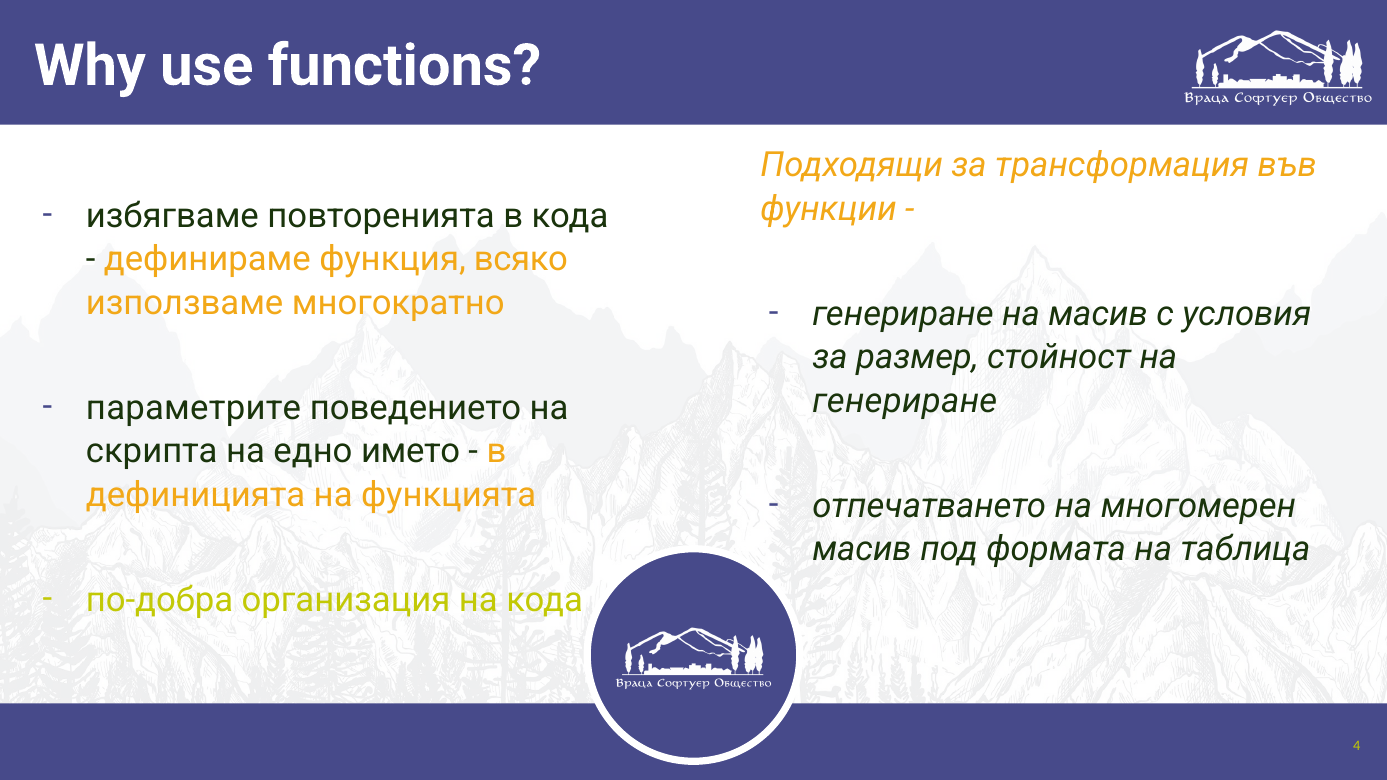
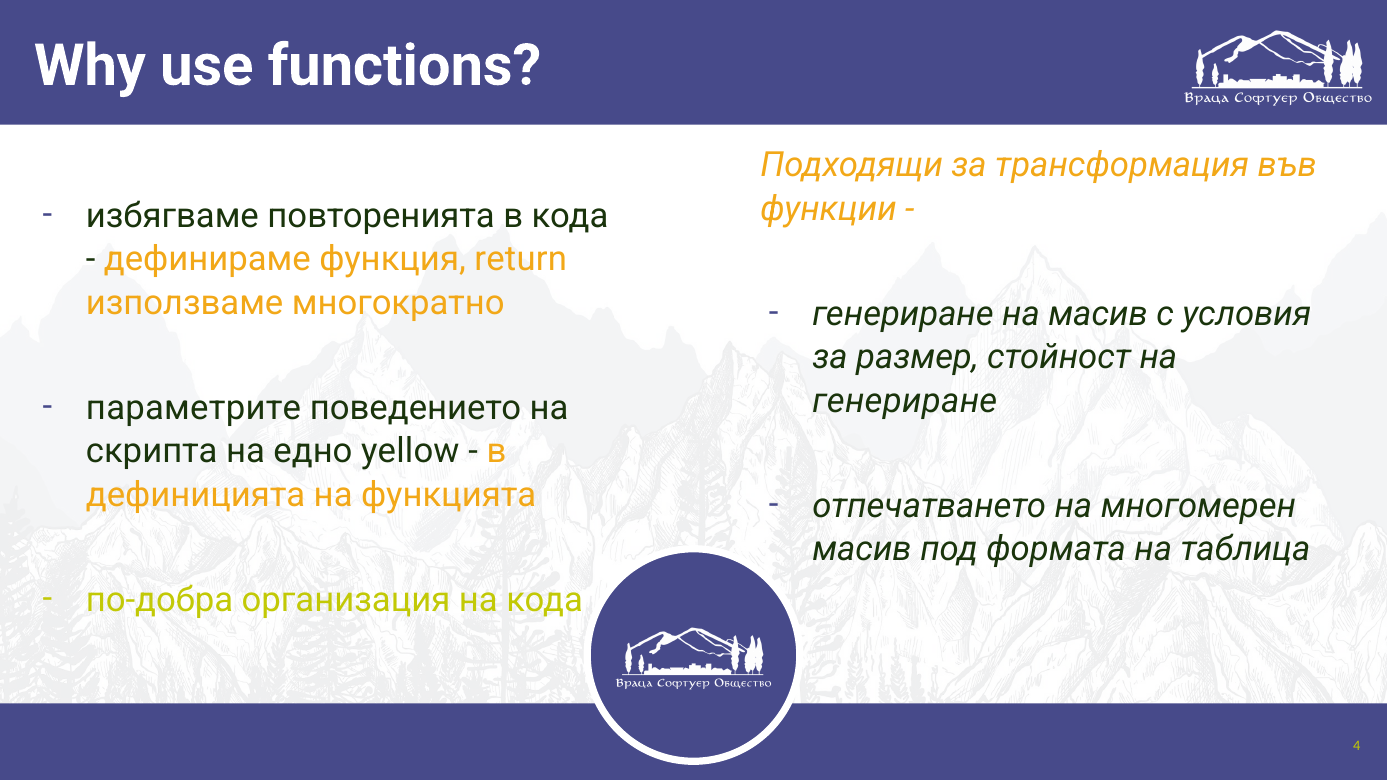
всяко: всяко -> return (521, 259)
името: името -> yellow (410, 451)
